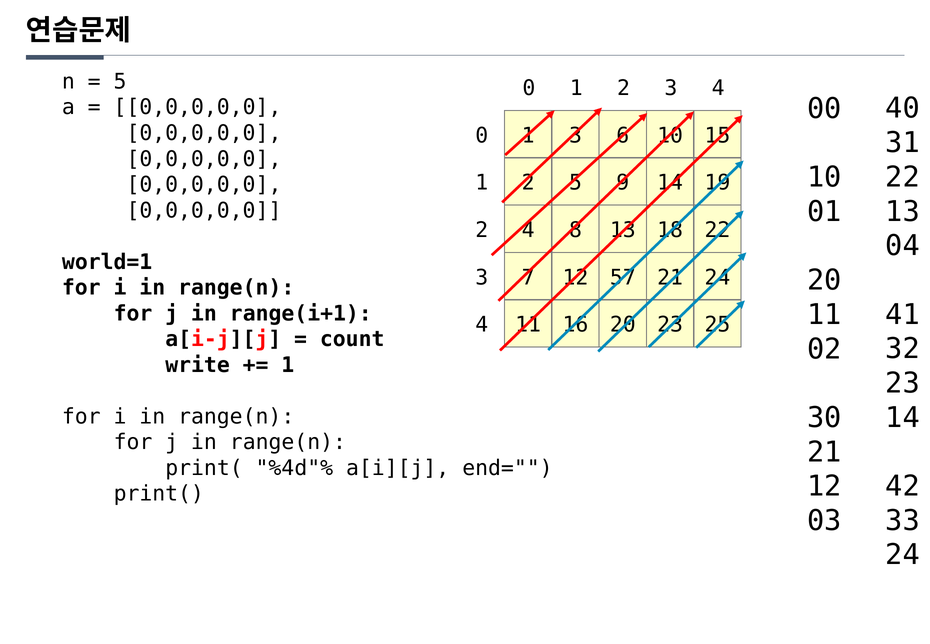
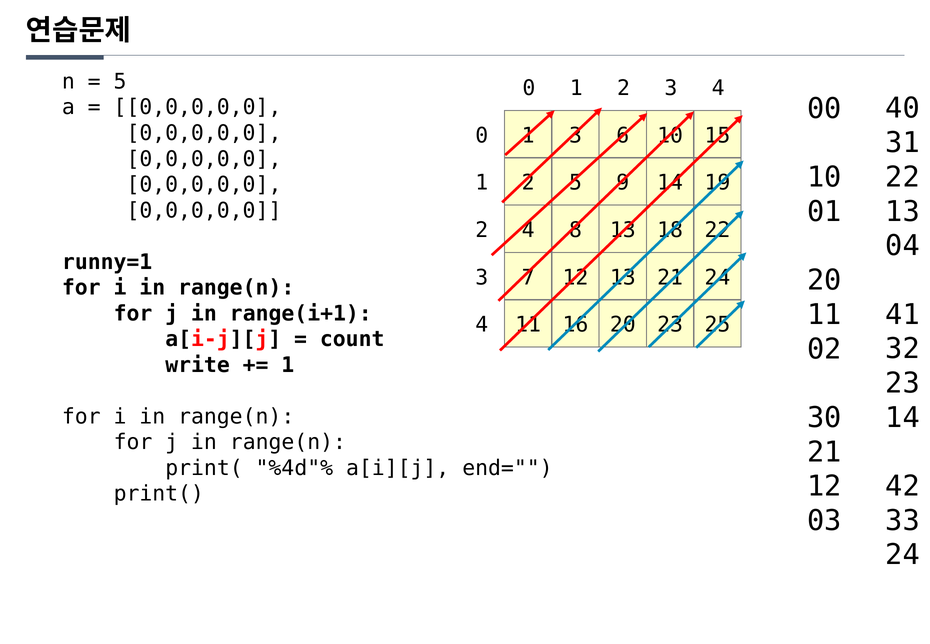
world=1: world=1 -> runny=1 (107, 262)
12 57: 57 -> 13 (623, 277)
